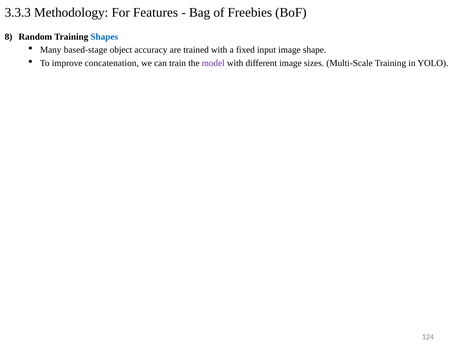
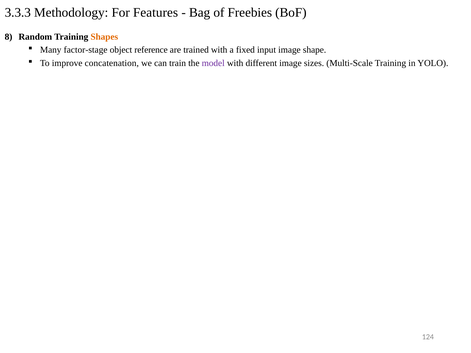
Shapes colour: blue -> orange (104, 37)
based-stage: based-stage -> factor-stage (86, 50)
accuracy: accuracy -> reference (151, 50)
